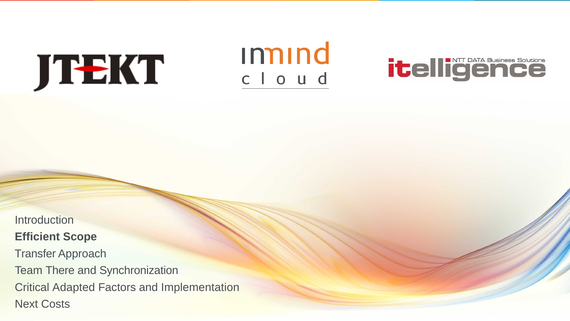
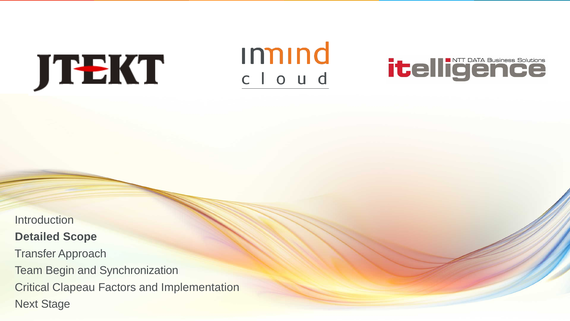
Efficient: Efficient -> Detailed (37, 237)
There: There -> Begin (60, 270)
Adapted: Adapted -> Clapeau (74, 287)
Costs: Costs -> Stage (56, 304)
